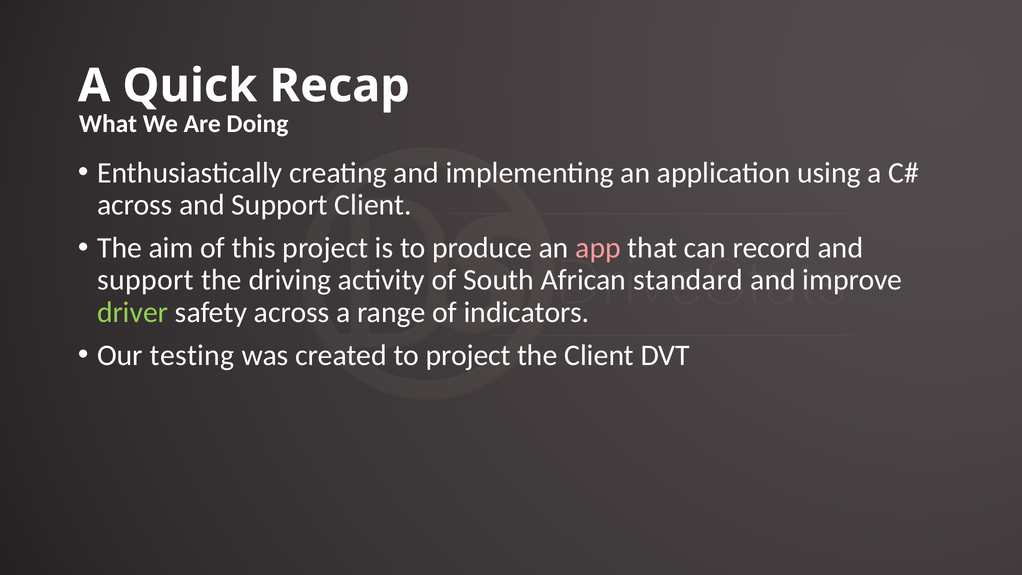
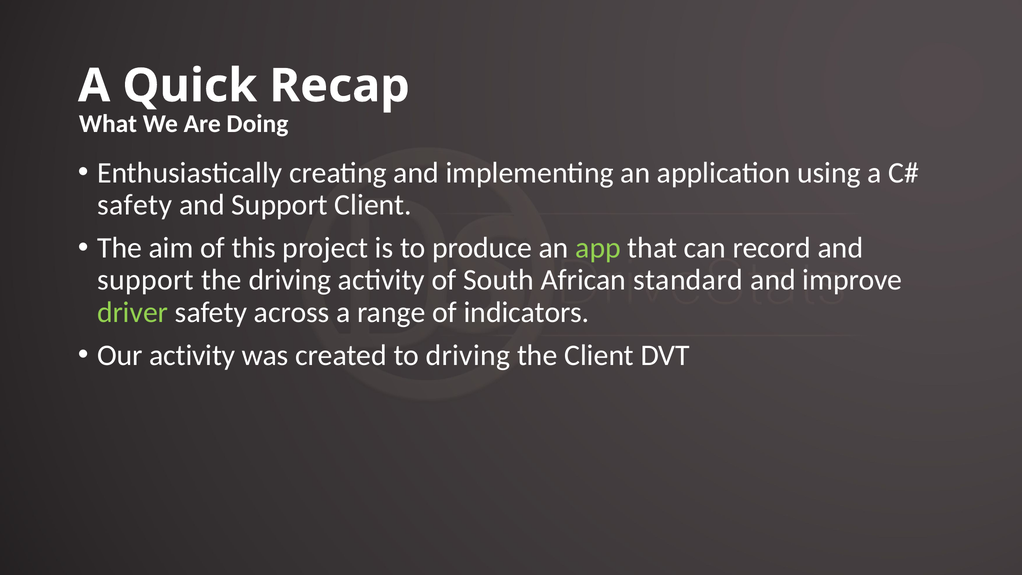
across: across -> safety (135, 205)
app colour: pink -> light green (598, 248)
Our testing: testing -> activity (192, 355)
to project: project -> driving (468, 355)
